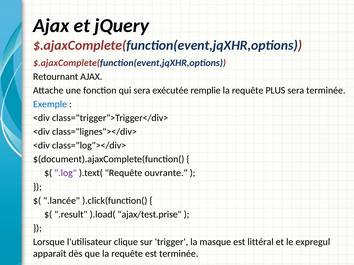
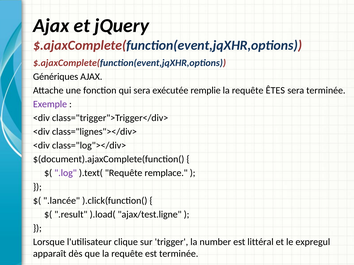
Retournant: Retournant -> Génériques (56, 77)
PLUS: PLUS -> ÊTES (275, 91)
Exemple colour: blue -> purple (50, 104)
ouvrante: ouvrante -> remplace (166, 173)
ajax/test.prise: ajax/test.prise -> ajax/test.ligne (150, 215)
masque: masque -> number (215, 242)
